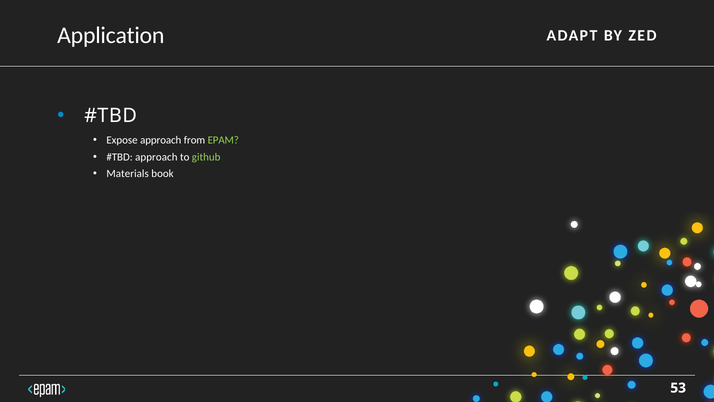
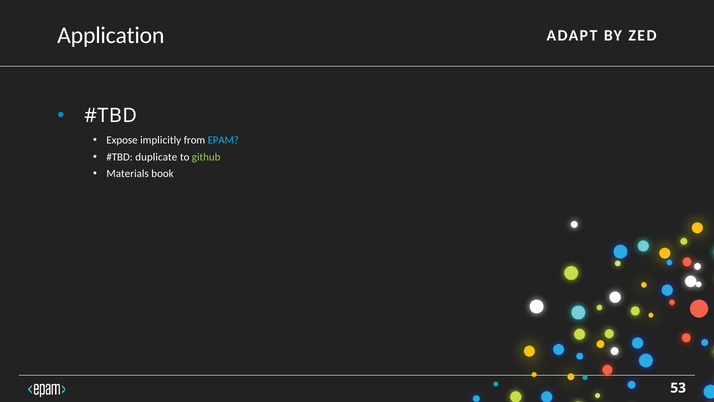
Expose approach: approach -> implicitly (161, 140)
EPAM colour: light green -> light blue (223, 140)
approach: approach -> duplicate (156, 157)
